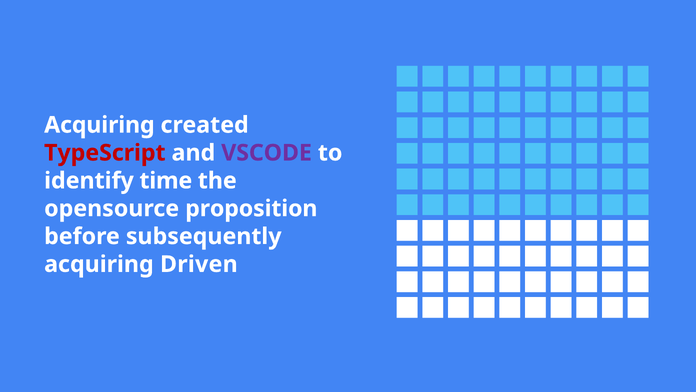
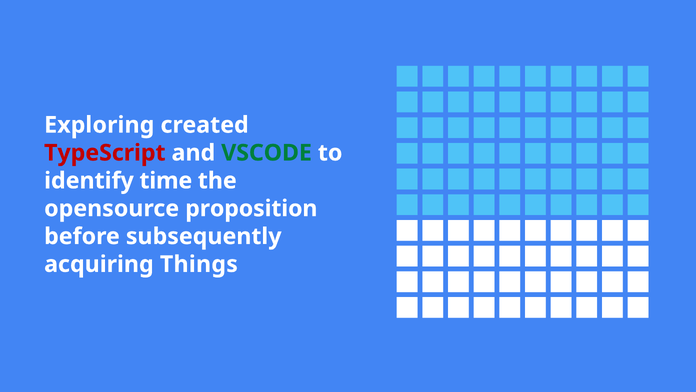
Acquiring: Acquiring -> Exploring (99, 125)
VSCODE colour: purple -> green (267, 153)
Driven: Driven -> Things (199, 264)
